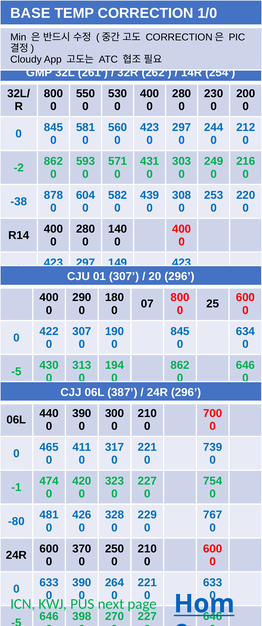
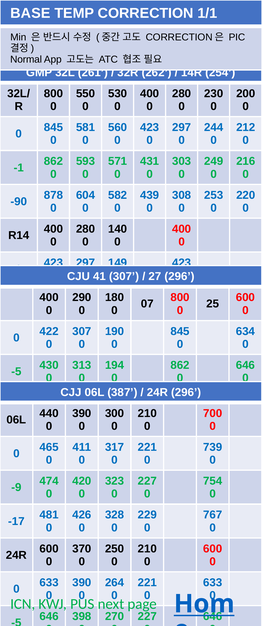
1/0: 1/0 -> 1/1 (207, 13)
Cloudy: Cloudy -> Normal (26, 59)
-2: -2 -> -1 (19, 168)
-38: -38 -> -90 (19, 202)
01: 01 -> 41 (99, 277)
20: 20 -> 27 (155, 277)
-1: -1 -> -9 (16, 488)
-80: -80 -> -17 (16, 522)
